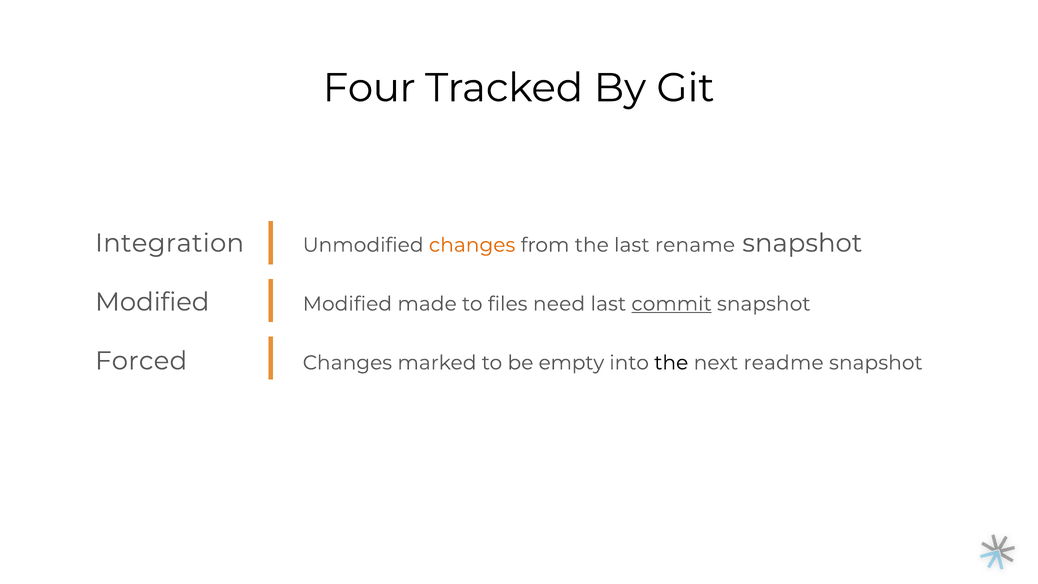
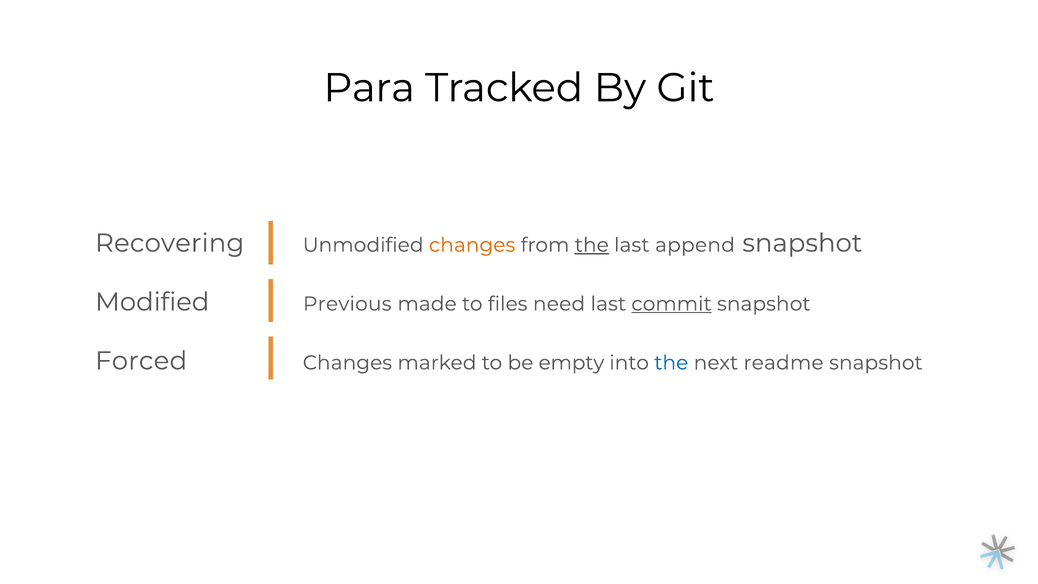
Four: Four -> Para (369, 88)
Integration: Integration -> Recovering (170, 243)
the underline: none -> present (592, 245)
rename: rename -> append (695, 245)
Modified Modified: Modified -> Previous (347, 304)
the colour: black -> blue (671, 363)
